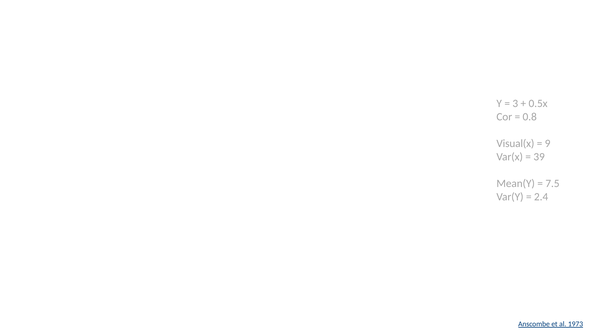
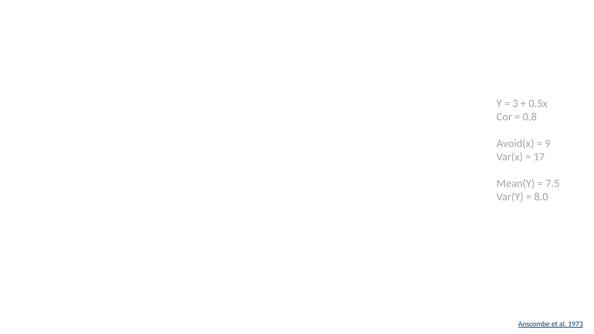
Visual(x: Visual(x -> Avoid(x (515, 143)
39: 39 -> 17 (539, 157)
2.4: 2.4 -> 8.0 (541, 197)
